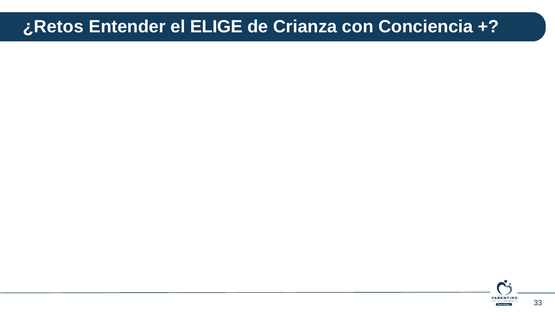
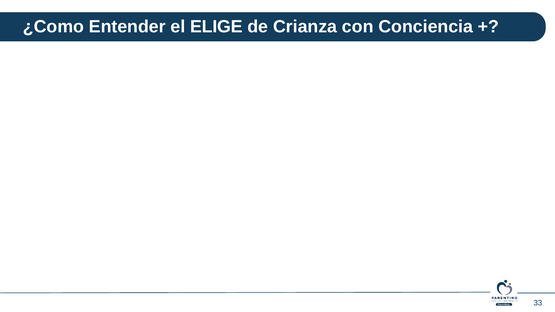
¿Retos: ¿Retos -> ¿Como (53, 27)
